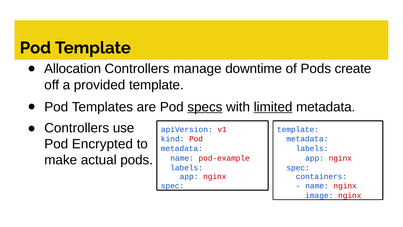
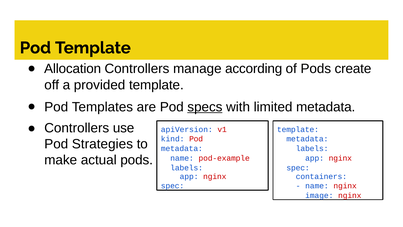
downtime: downtime -> according (254, 69)
limited underline: present -> none (273, 107)
Encrypted: Encrypted -> Strategies (102, 144)
